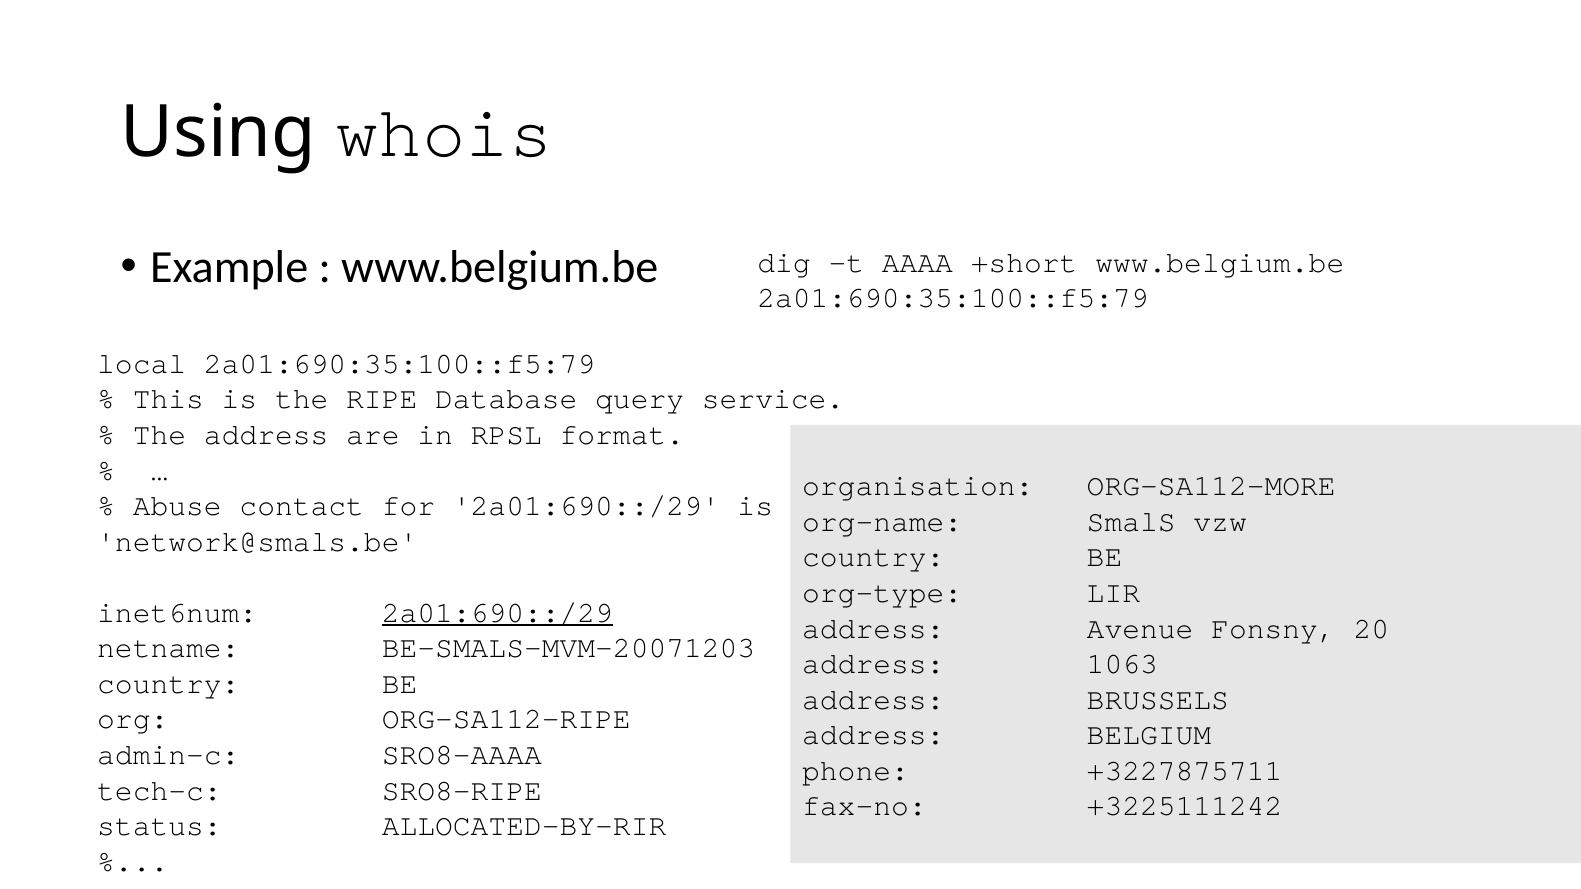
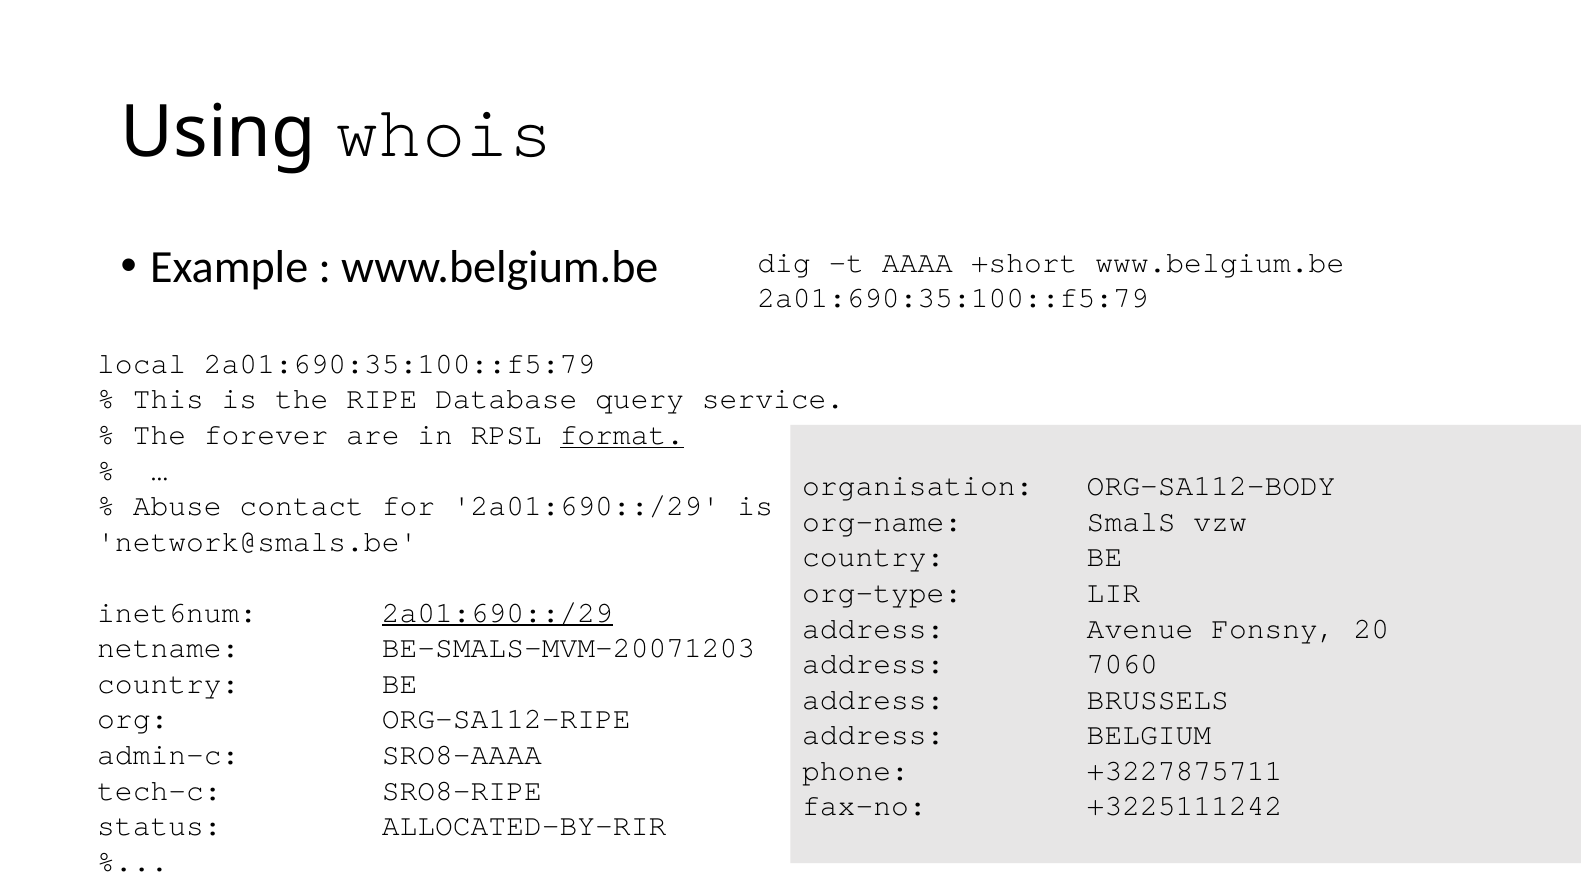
The address: address -> forever (266, 435)
format underline: none -> present (622, 435)
ORG-SA112-MORE: ORG-SA112-MORE -> ORG-SA112-BODY (1211, 486)
1063: 1063 -> 7060 (1122, 664)
